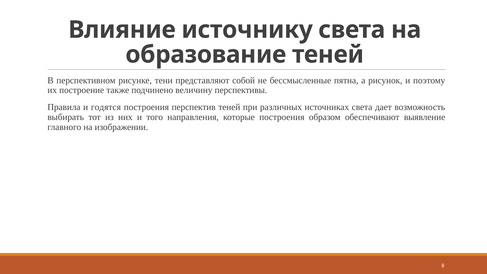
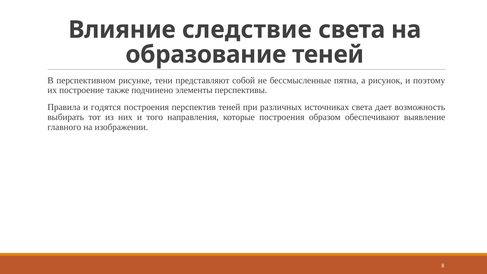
источнику: источнику -> следствие (247, 30)
величину: величину -> элементы (194, 90)
